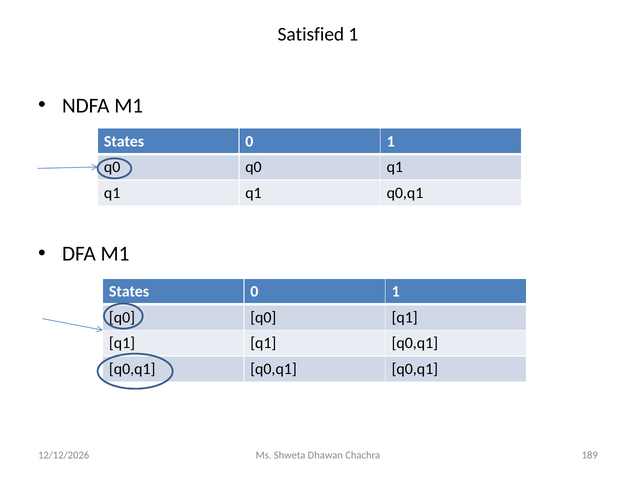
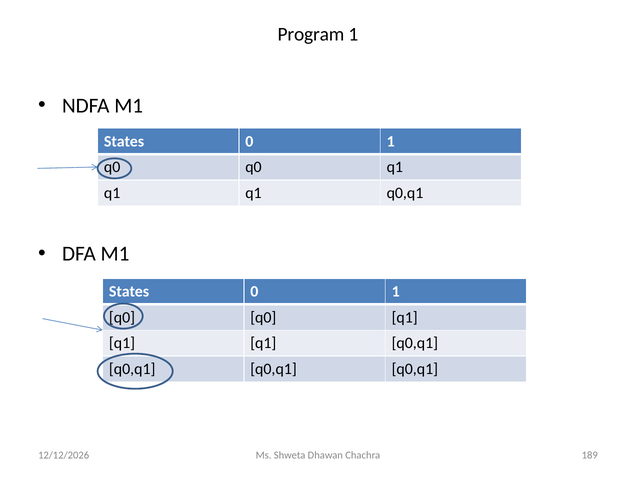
Satisfied: Satisfied -> Program (311, 35)
